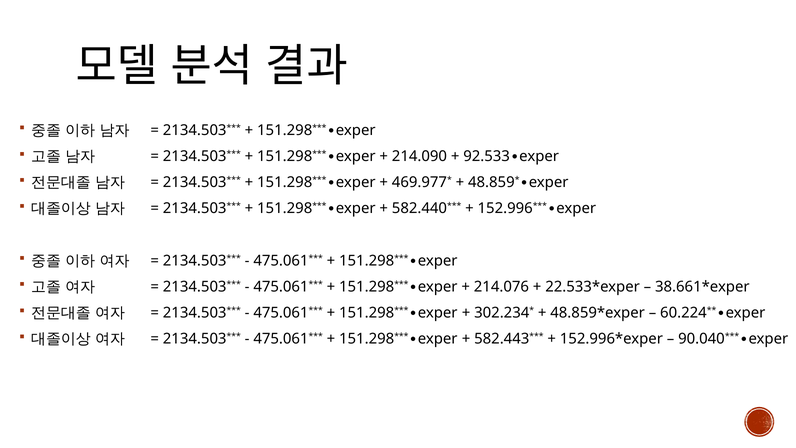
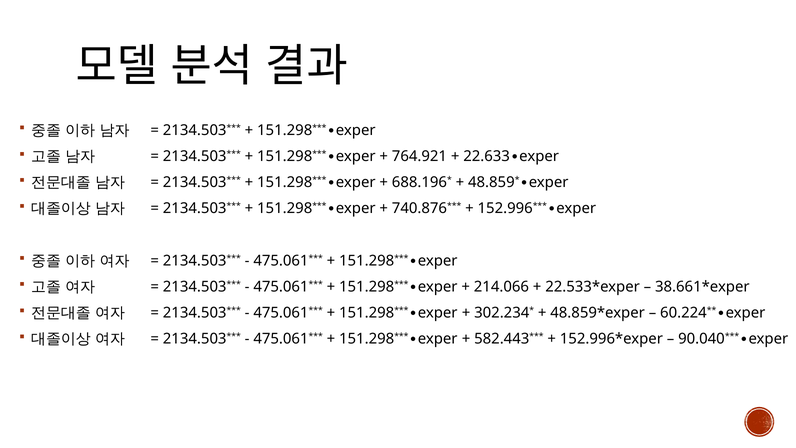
214.090: 214.090 -> 764.921 (419, 156)
92.533: 92.533 -> 22.633 (487, 156)
469.977: 469.977 -> 688.196 (419, 182)
582.440: 582.440 -> 740.876 (419, 208)
214.076: 214.076 -> 214.066 (501, 287)
